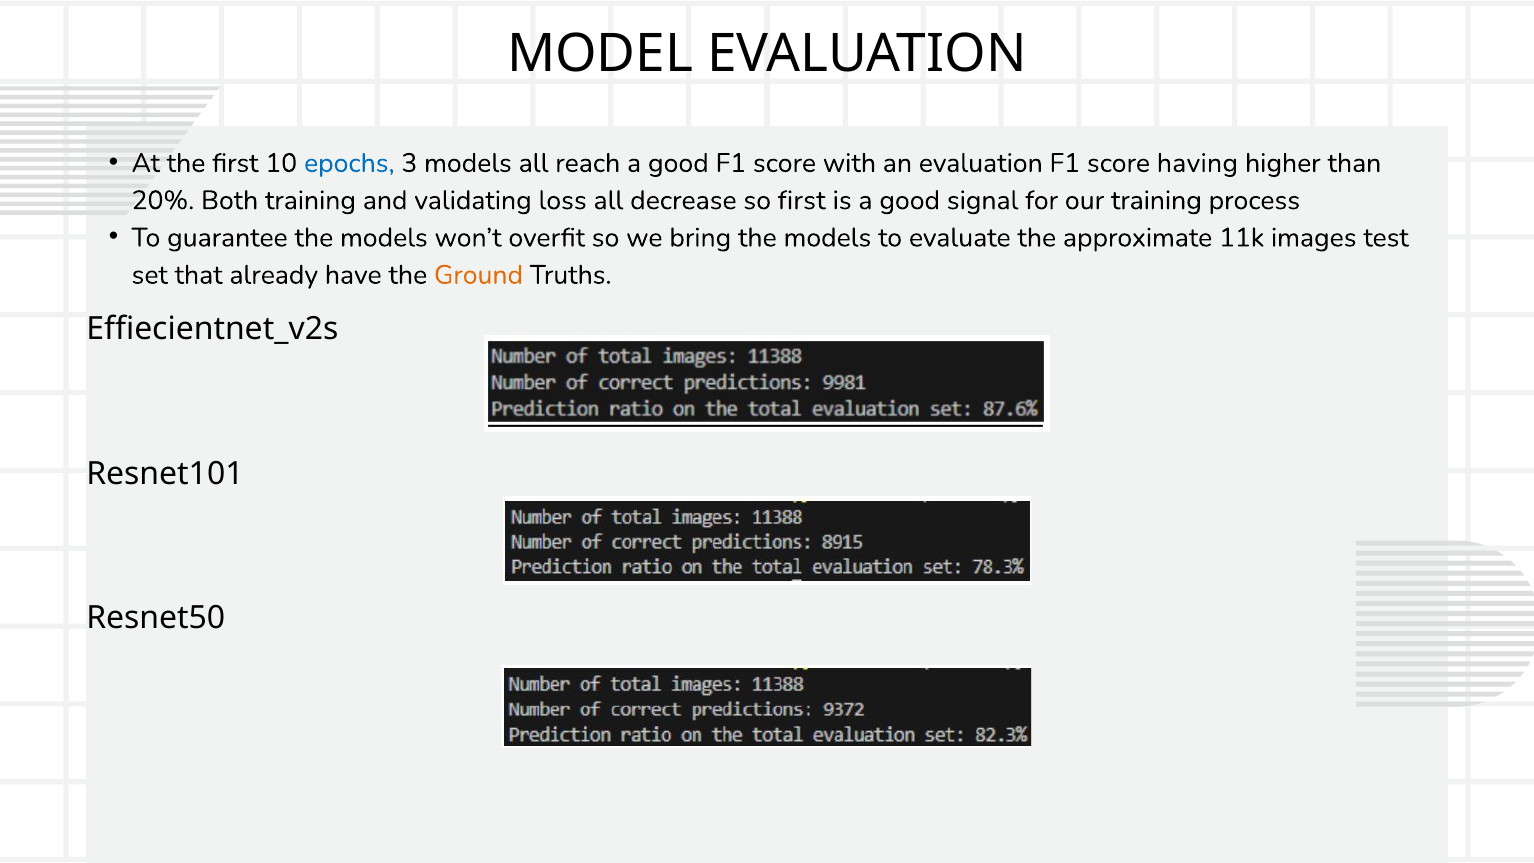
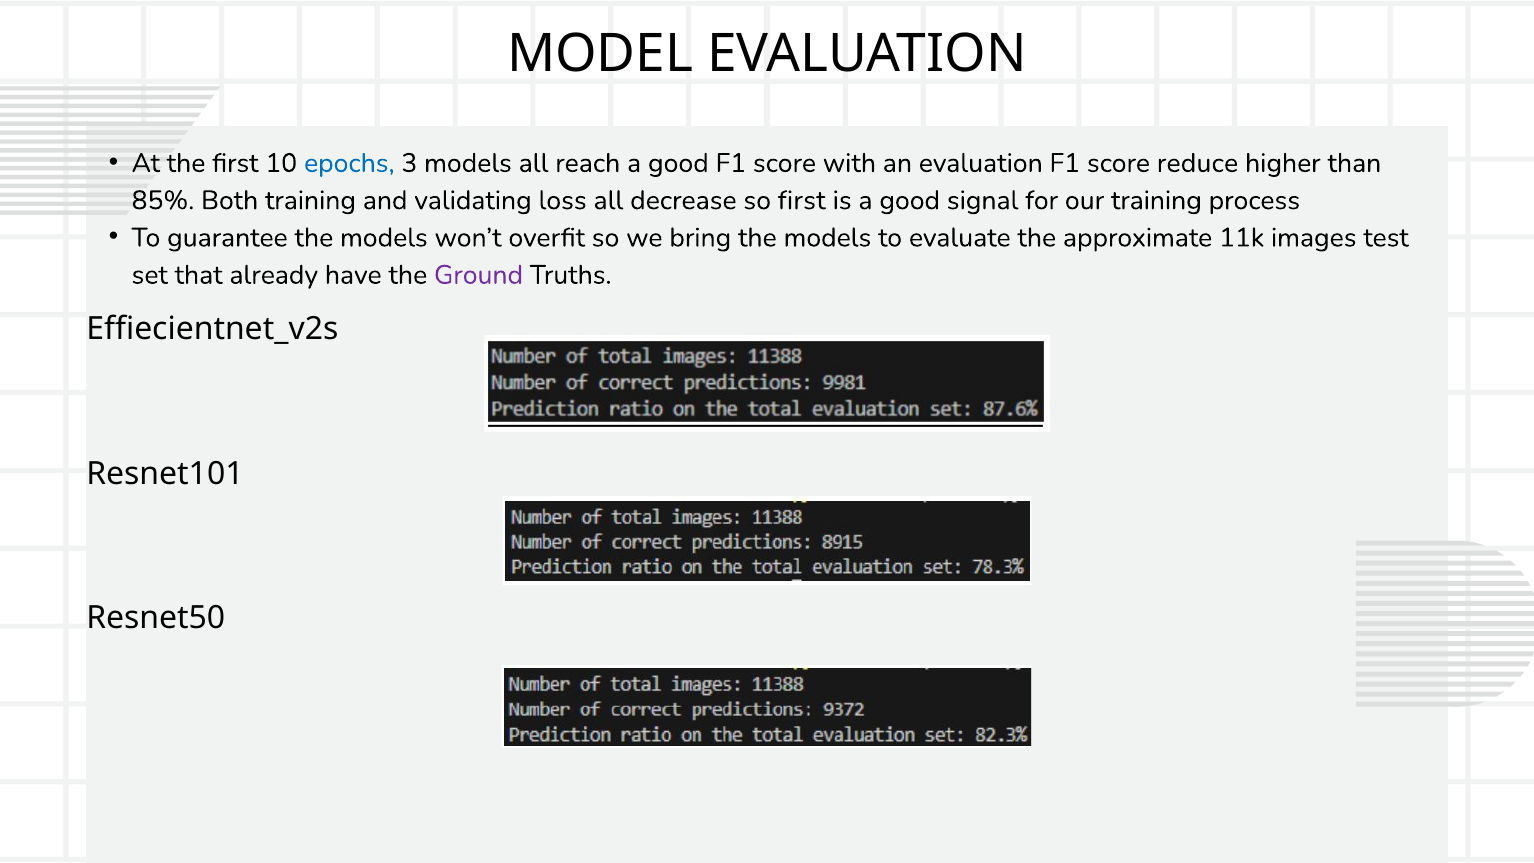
having: having -> reduce (1197, 163)
20%: 20% -> 85% (163, 200)
Ground colour: orange -> purple (478, 275)
